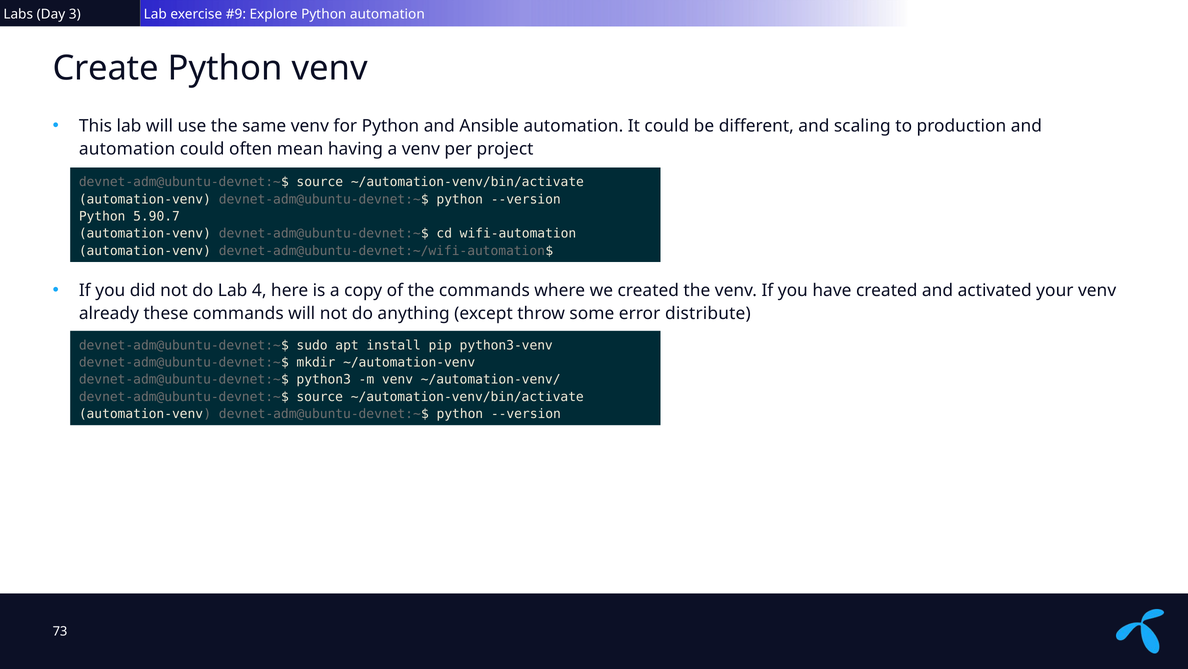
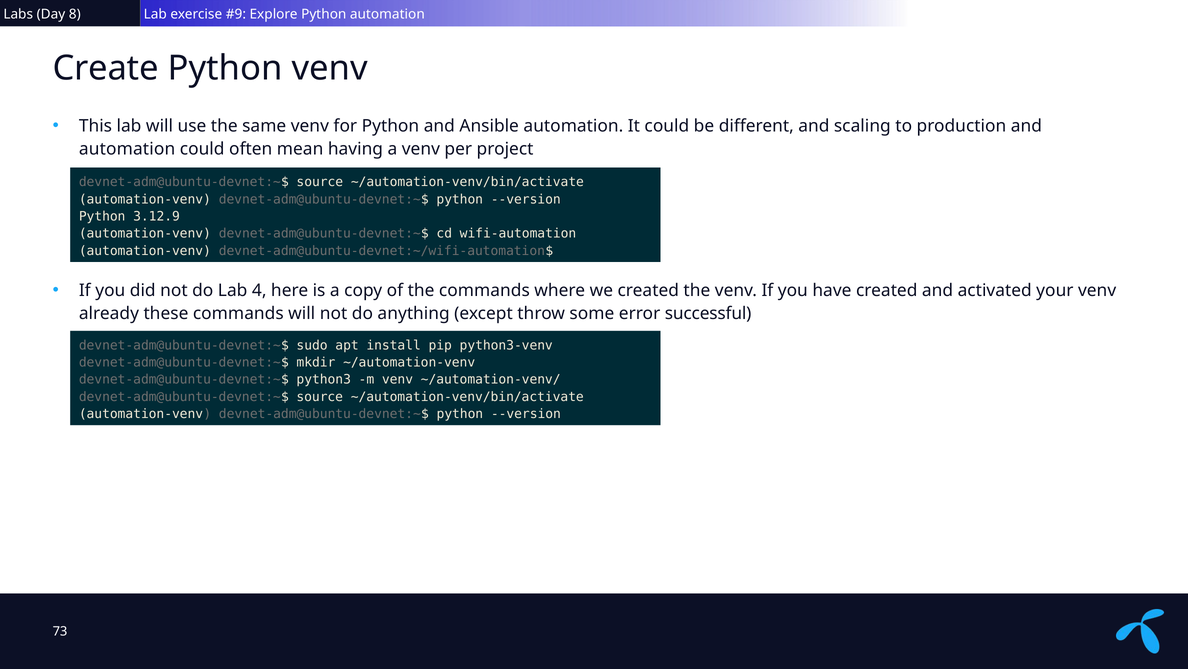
3: 3 -> 8 (75, 14)
5.90.7: 5.90.7 -> 3.12.9 (157, 216)
distribute: distribute -> successful (708, 313)
